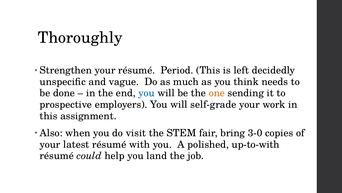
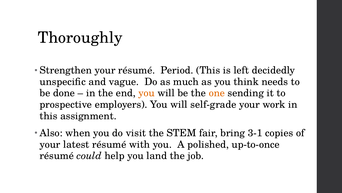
you colour: blue -> orange (147, 93)
3-0: 3-0 -> 3-1 (255, 133)
up-to-with: up-to-with -> up-to-once (256, 144)
